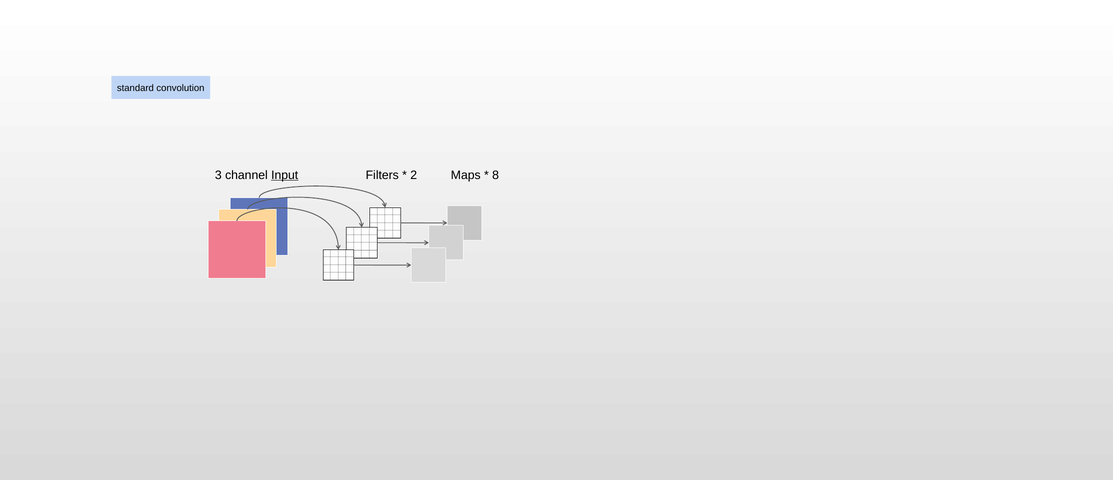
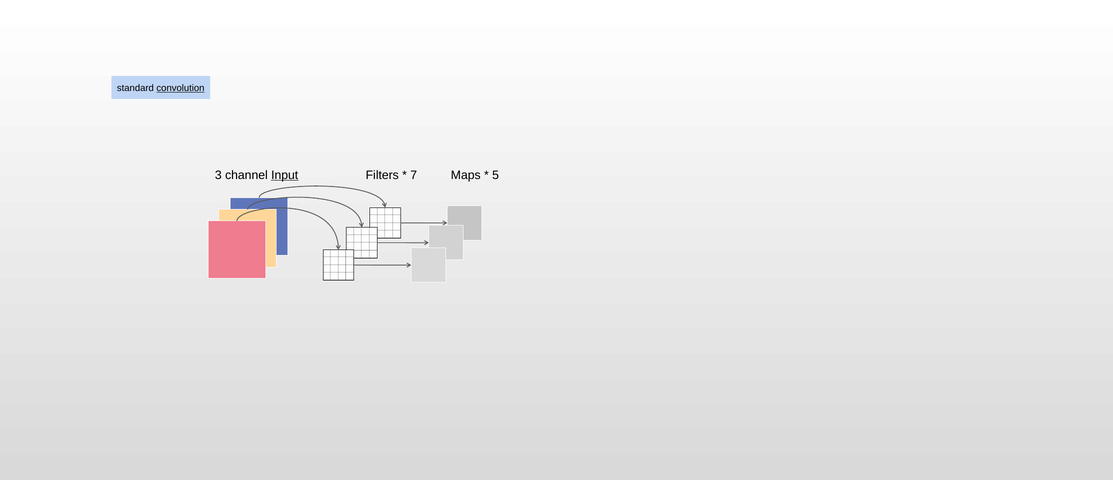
convolution underline: none -> present (180, 88)
2: 2 -> 7 (414, 175)
8: 8 -> 5 (496, 175)
